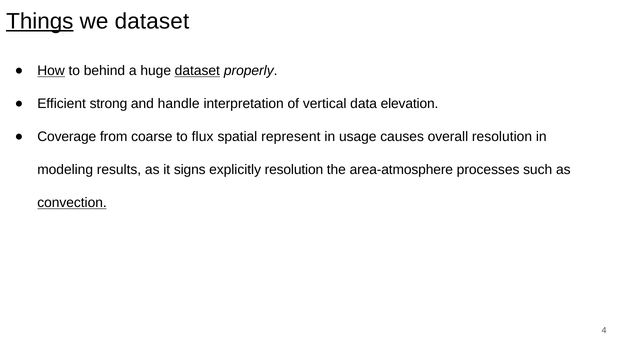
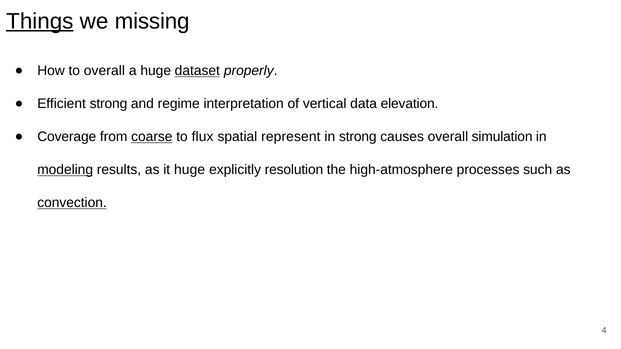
we dataset: dataset -> missing (152, 21)
How underline: present -> none (51, 71)
to behind: behind -> overall (104, 71)
handle: handle -> regime (179, 104)
coarse underline: none -> present (152, 137)
in usage: usage -> strong (358, 137)
overall resolution: resolution -> simulation (502, 137)
modeling underline: none -> present (65, 170)
it signs: signs -> huge (190, 170)
area-atmosphere: area-atmosphere -> high-atmosphere (401, 170)
